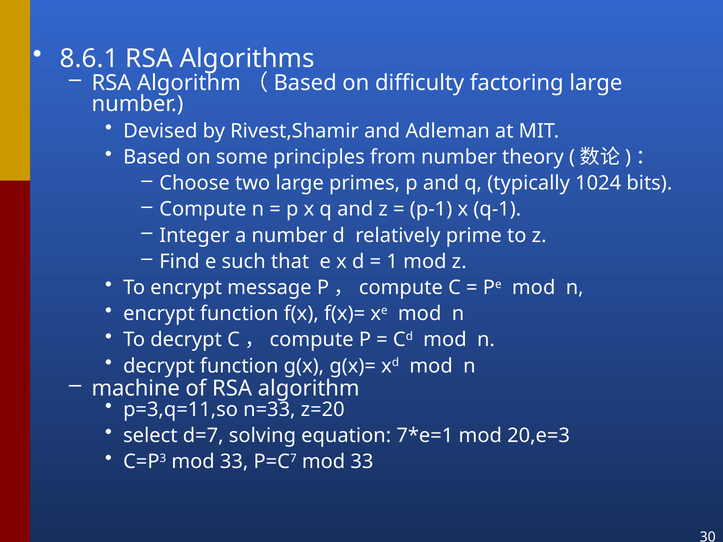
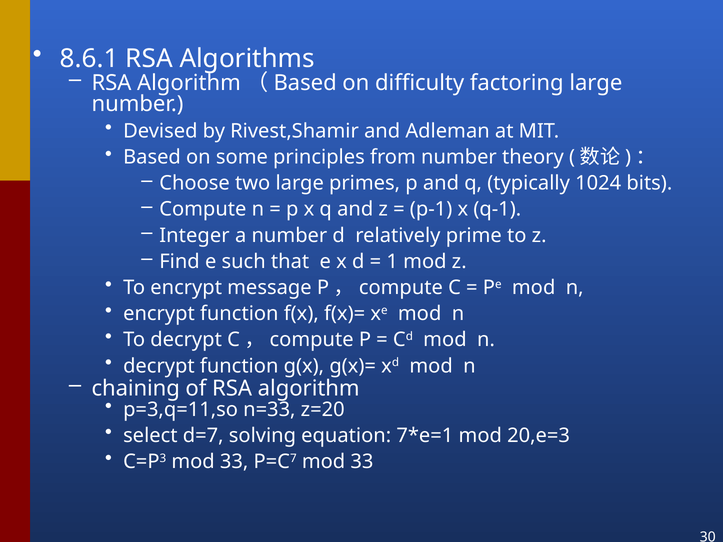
machine: machine -> chaining (136, 388)
